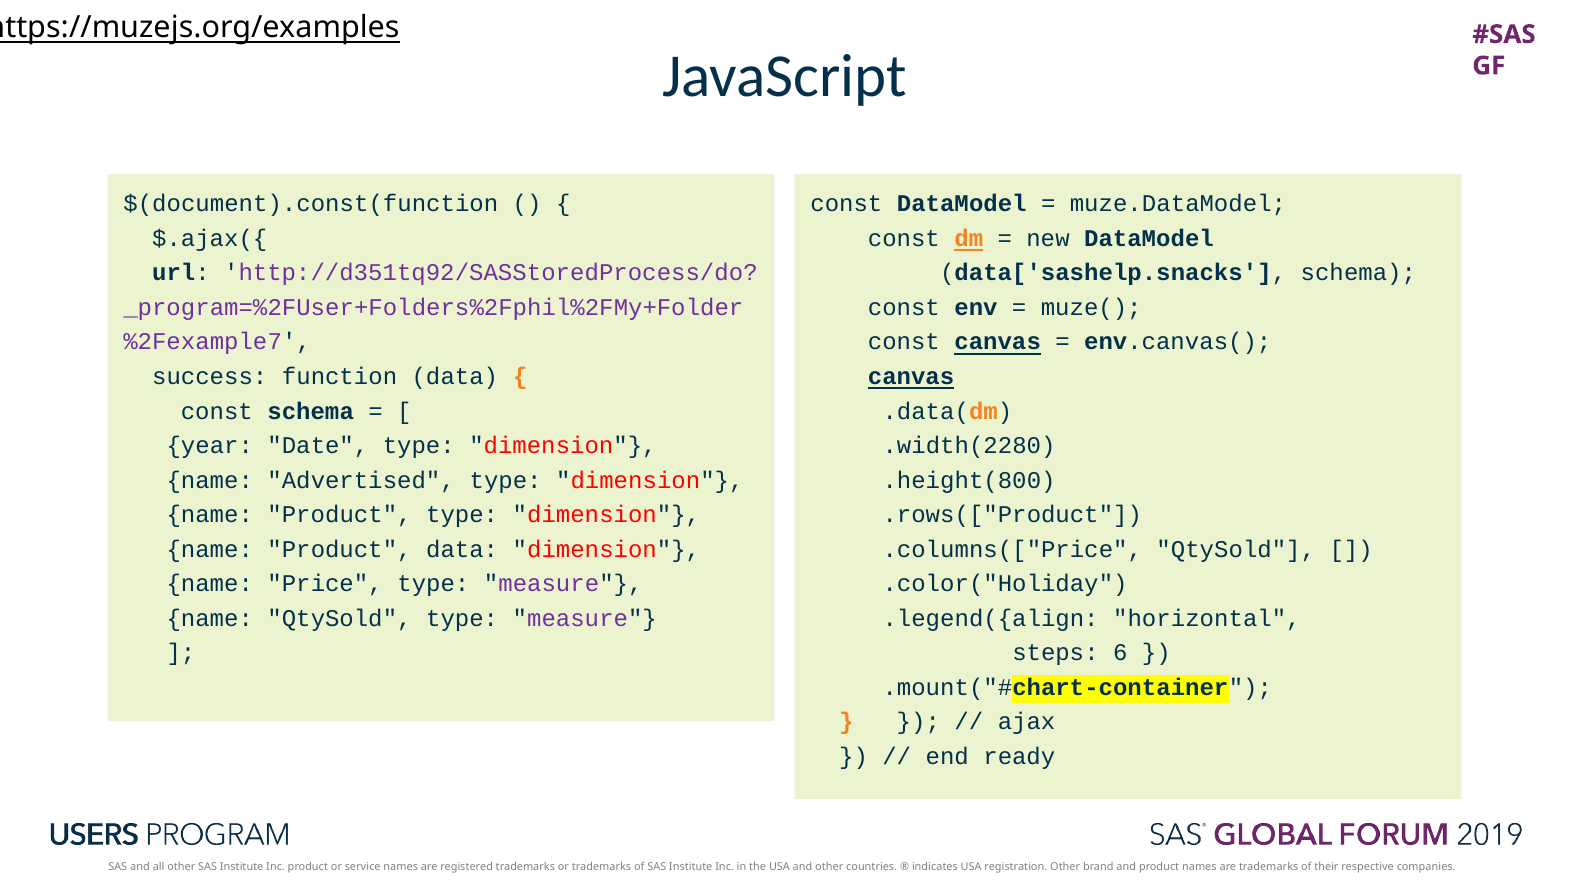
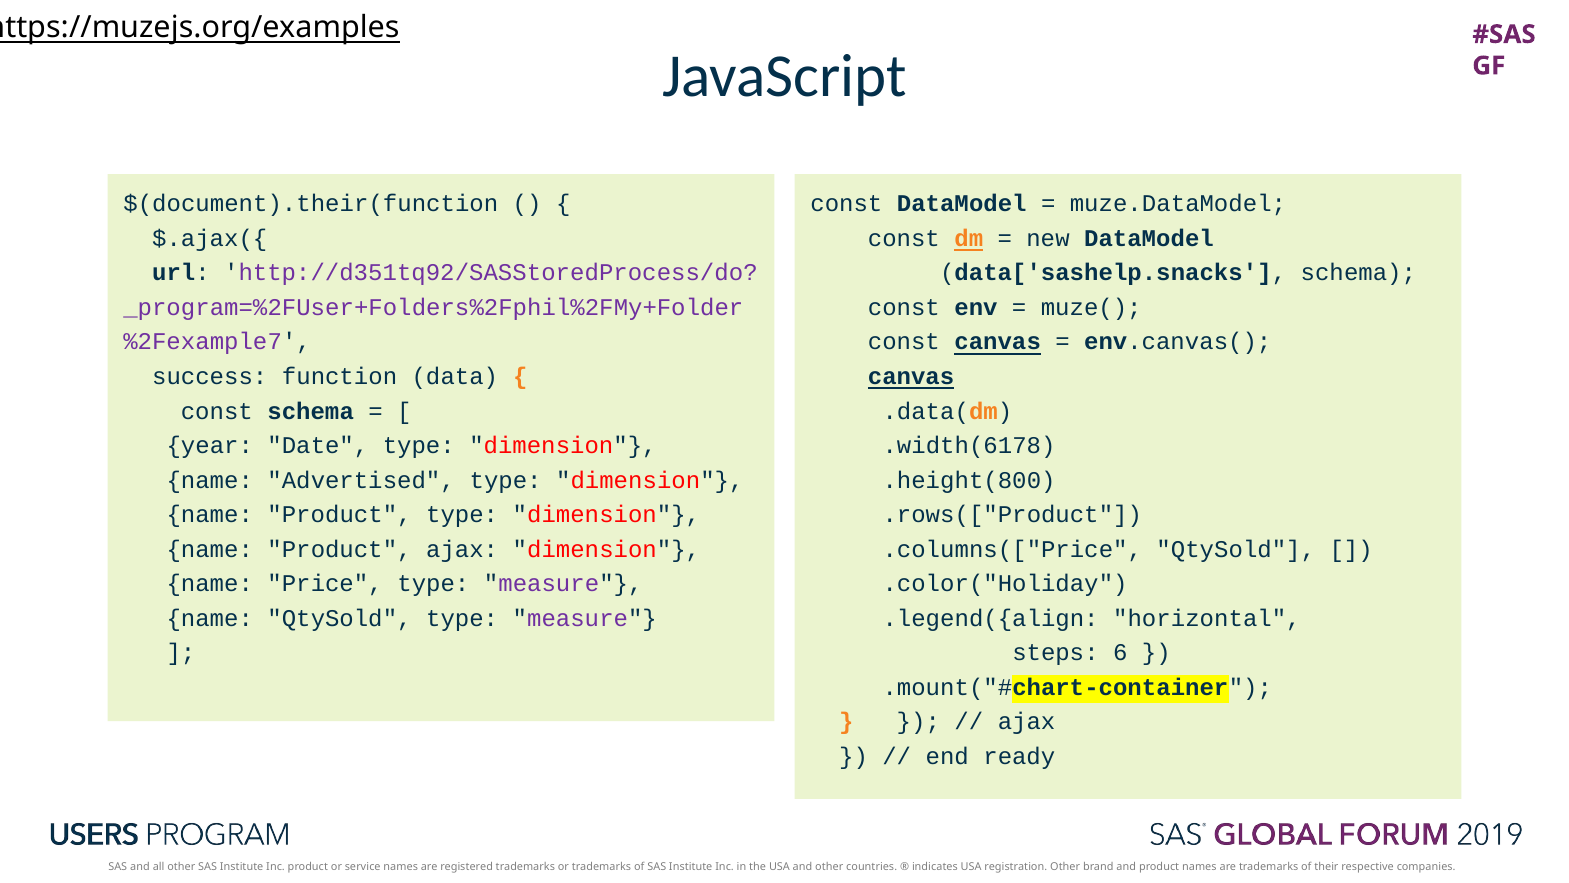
$(document).const(function: $(document).const(function -> $(document).their(function (311, 204)
.width(2280: .width(2280 -> .width(6178 (969, 445)
Product data: data -> ajax (462, 549)
